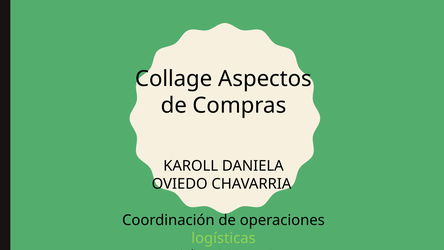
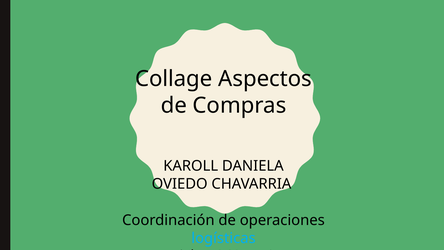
logísticas colour: light green -> light blue (223, 238)
